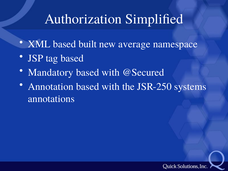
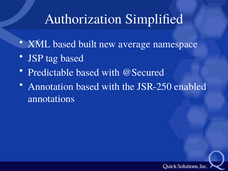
Mandatory: Mandatory -> Predictable (51, 72)
systems: systems -> enabled (190, 87)
